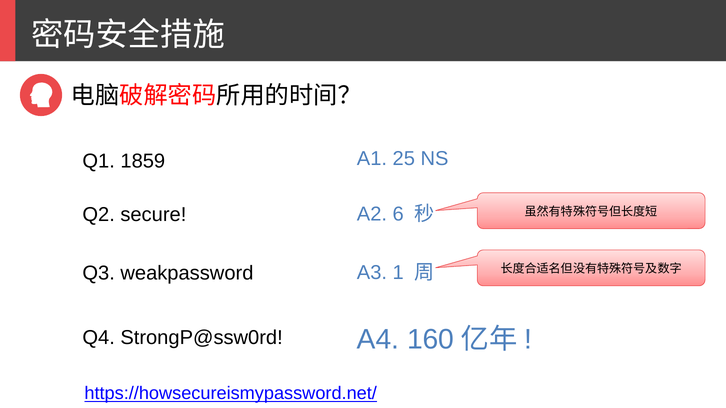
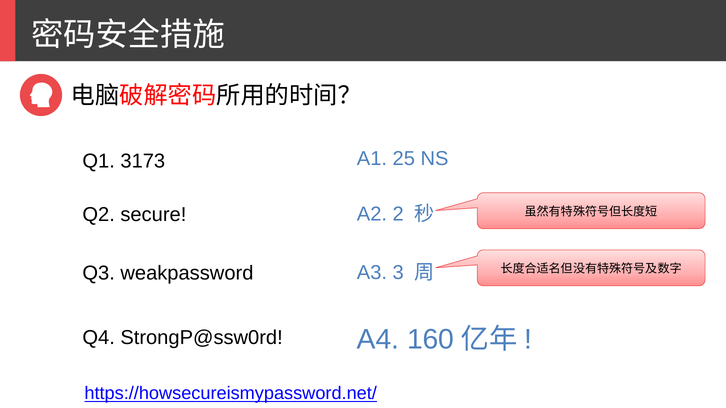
1859: 1859 -> 3173 (143, 161)
6: 6 -> 2 (398, 214)
1: 1 -> 3 (398, 273)
